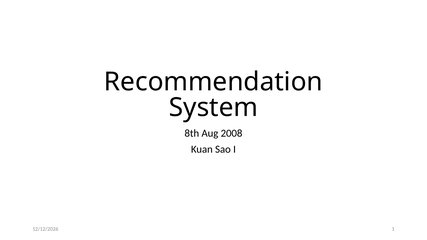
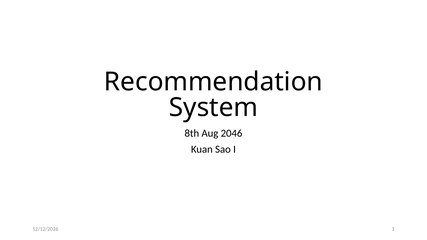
2008: 2008 -> 2046 (232, 133)
